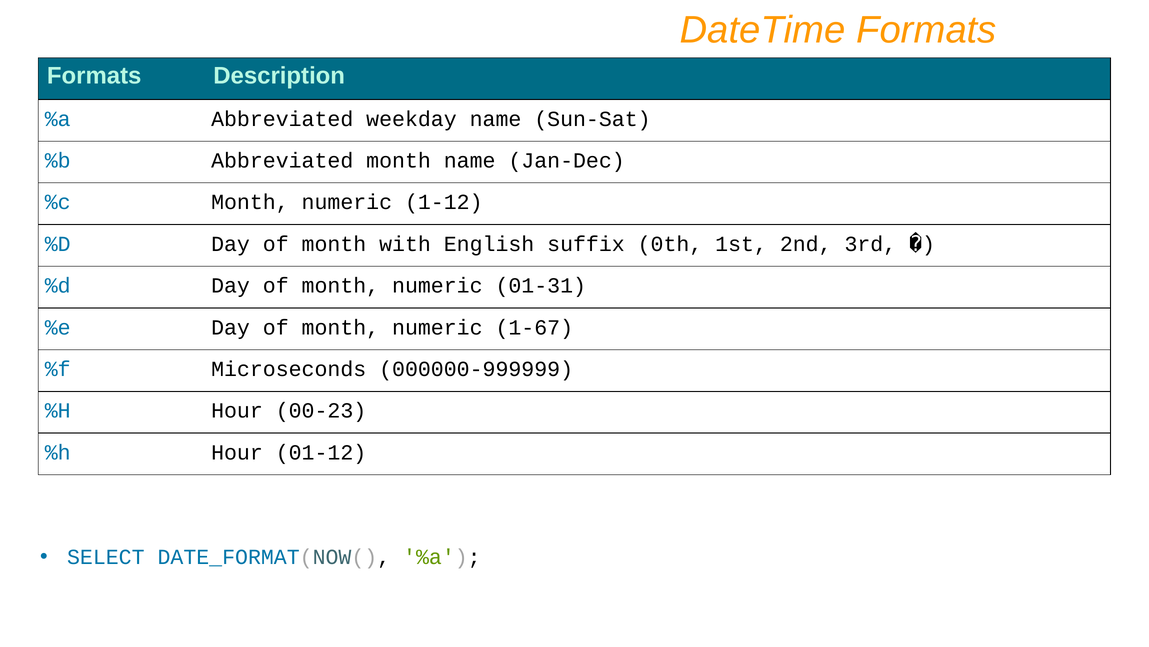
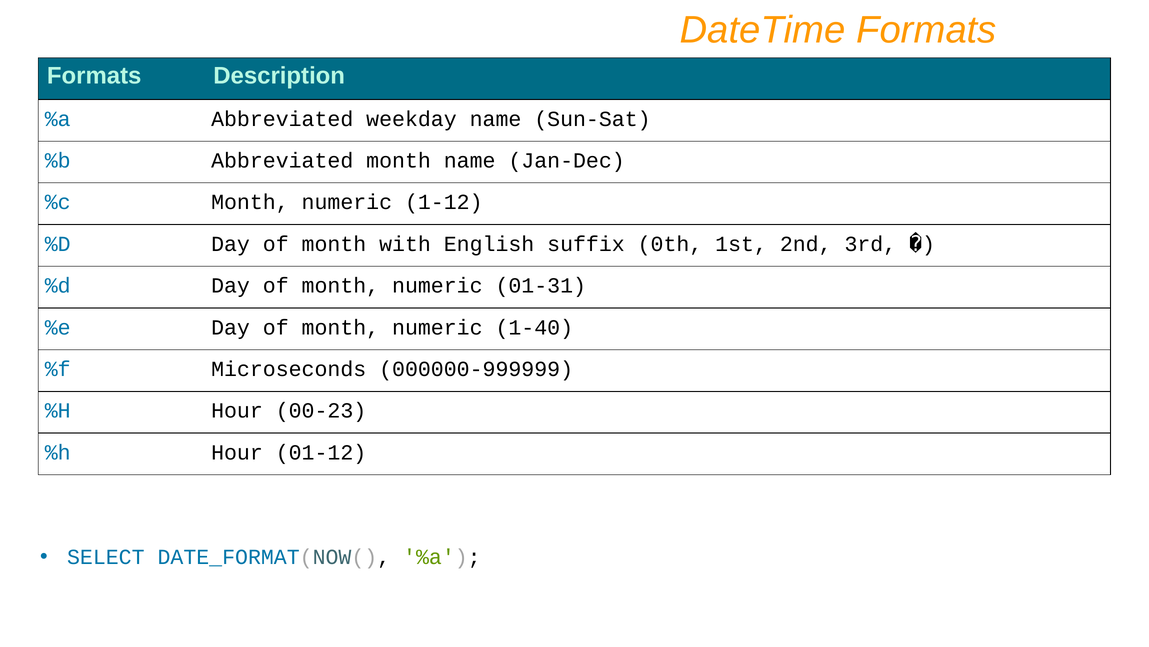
1-67: 1-67 -> 1-40 (534, 327)
